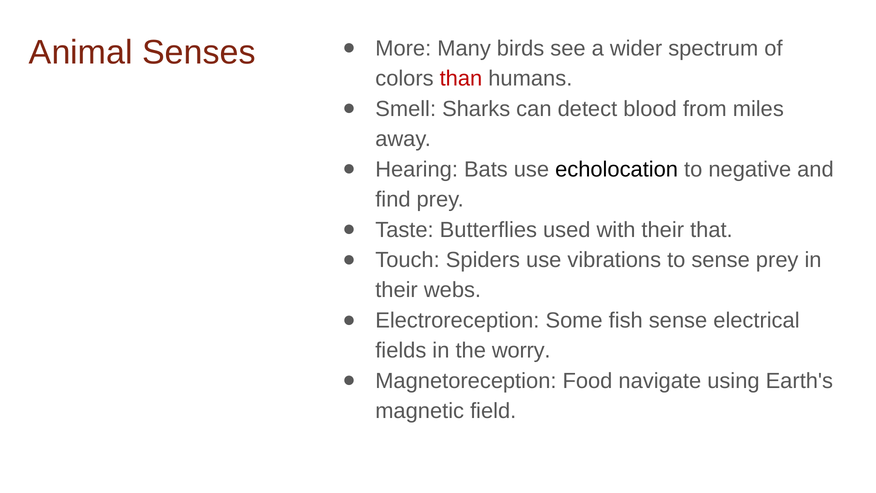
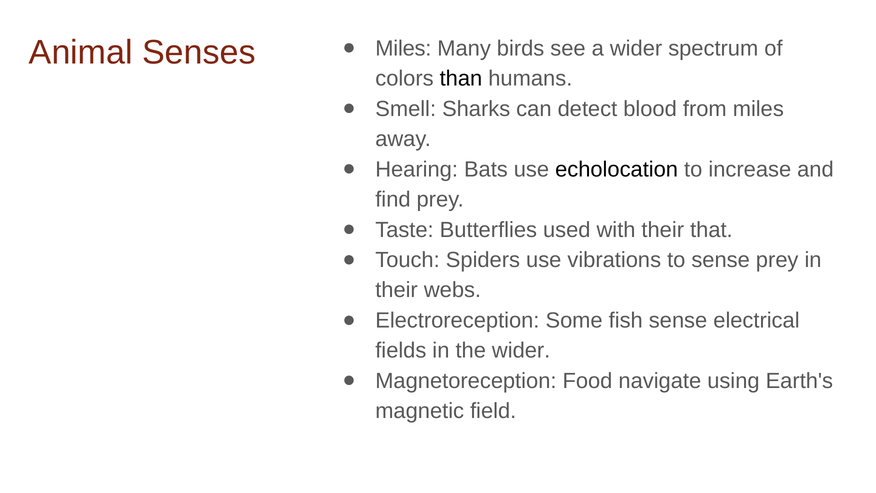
More: More -> Miles (403, 48)
than colour: red -> black (461, 79)
negative: negative -> increase (750, 169)
the worry: worry -> wider (521, 351)
